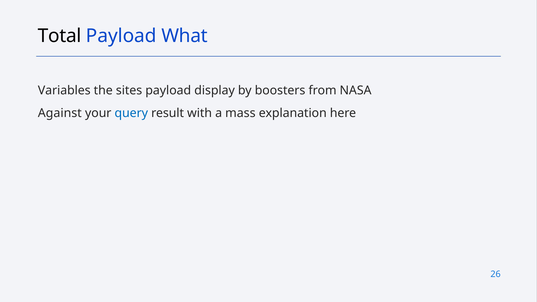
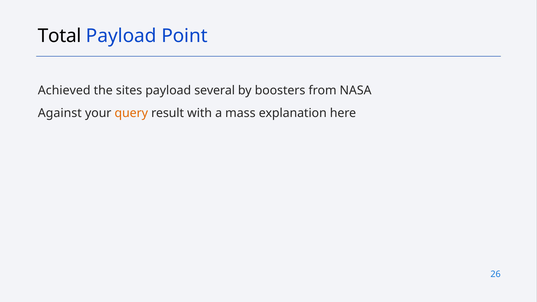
What: What -> Point (185, 36)
Variables: Variables -> Achieved (64, 91)
display: display -> several (215, 91)
query colour: blue -> orange (131, 113)
